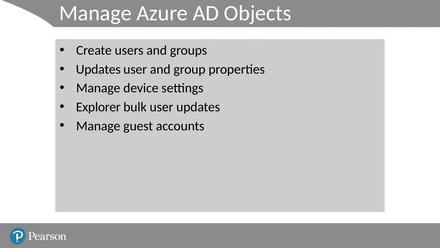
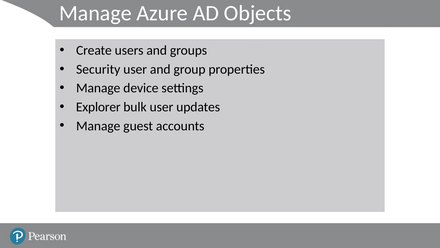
Updates: Updates -> Security (98, 69)
